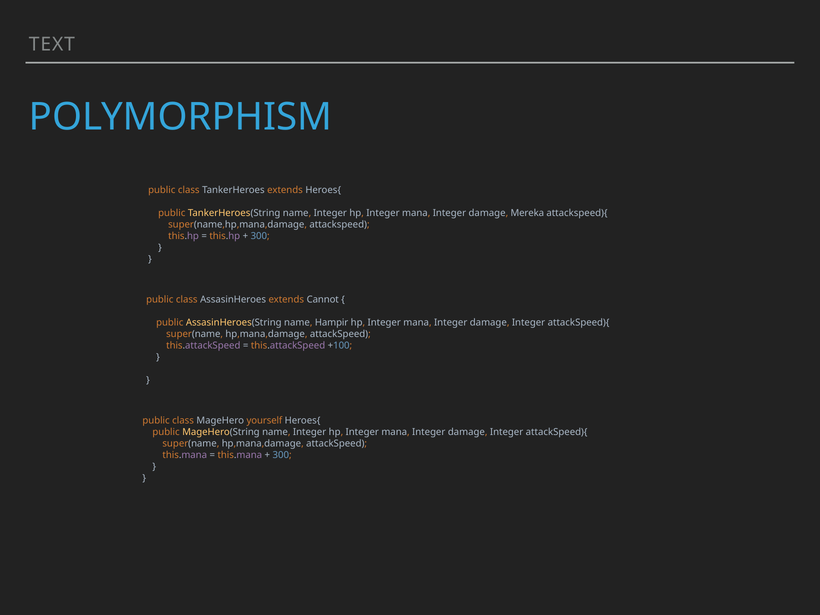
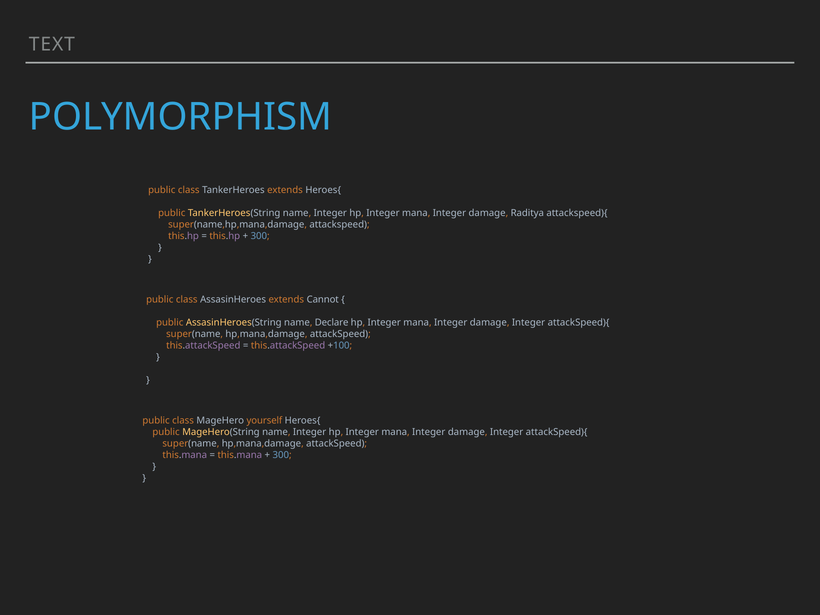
Mereka: Mereka -> Raditya (527, 213)
Hampir: Hampir -> Declare (332, 322)
